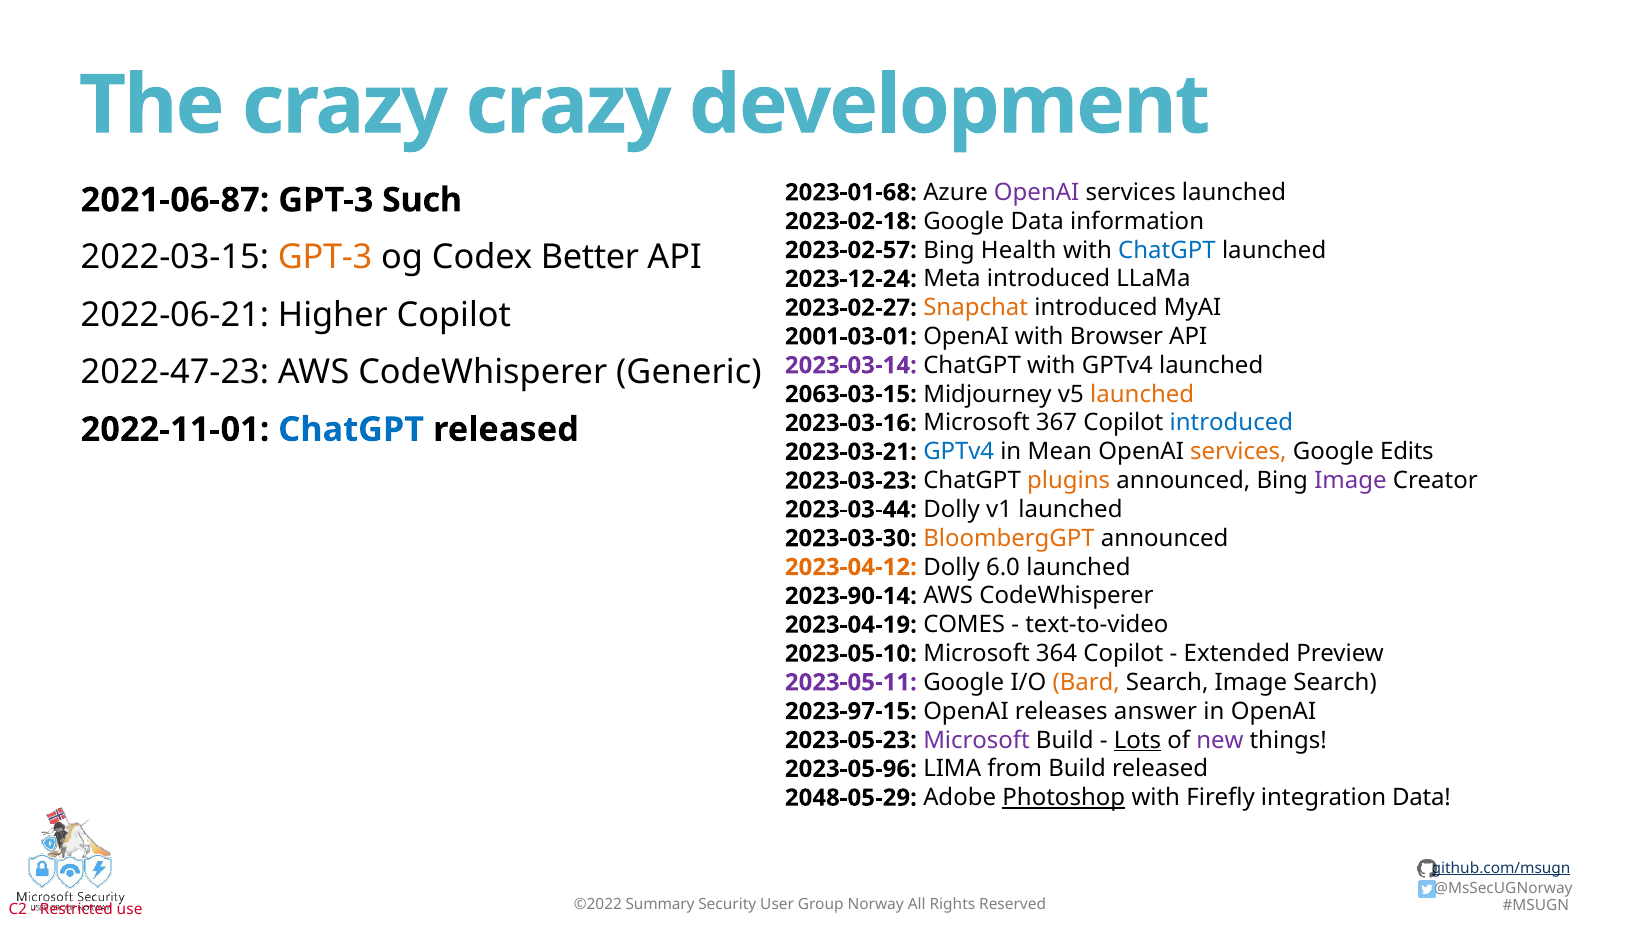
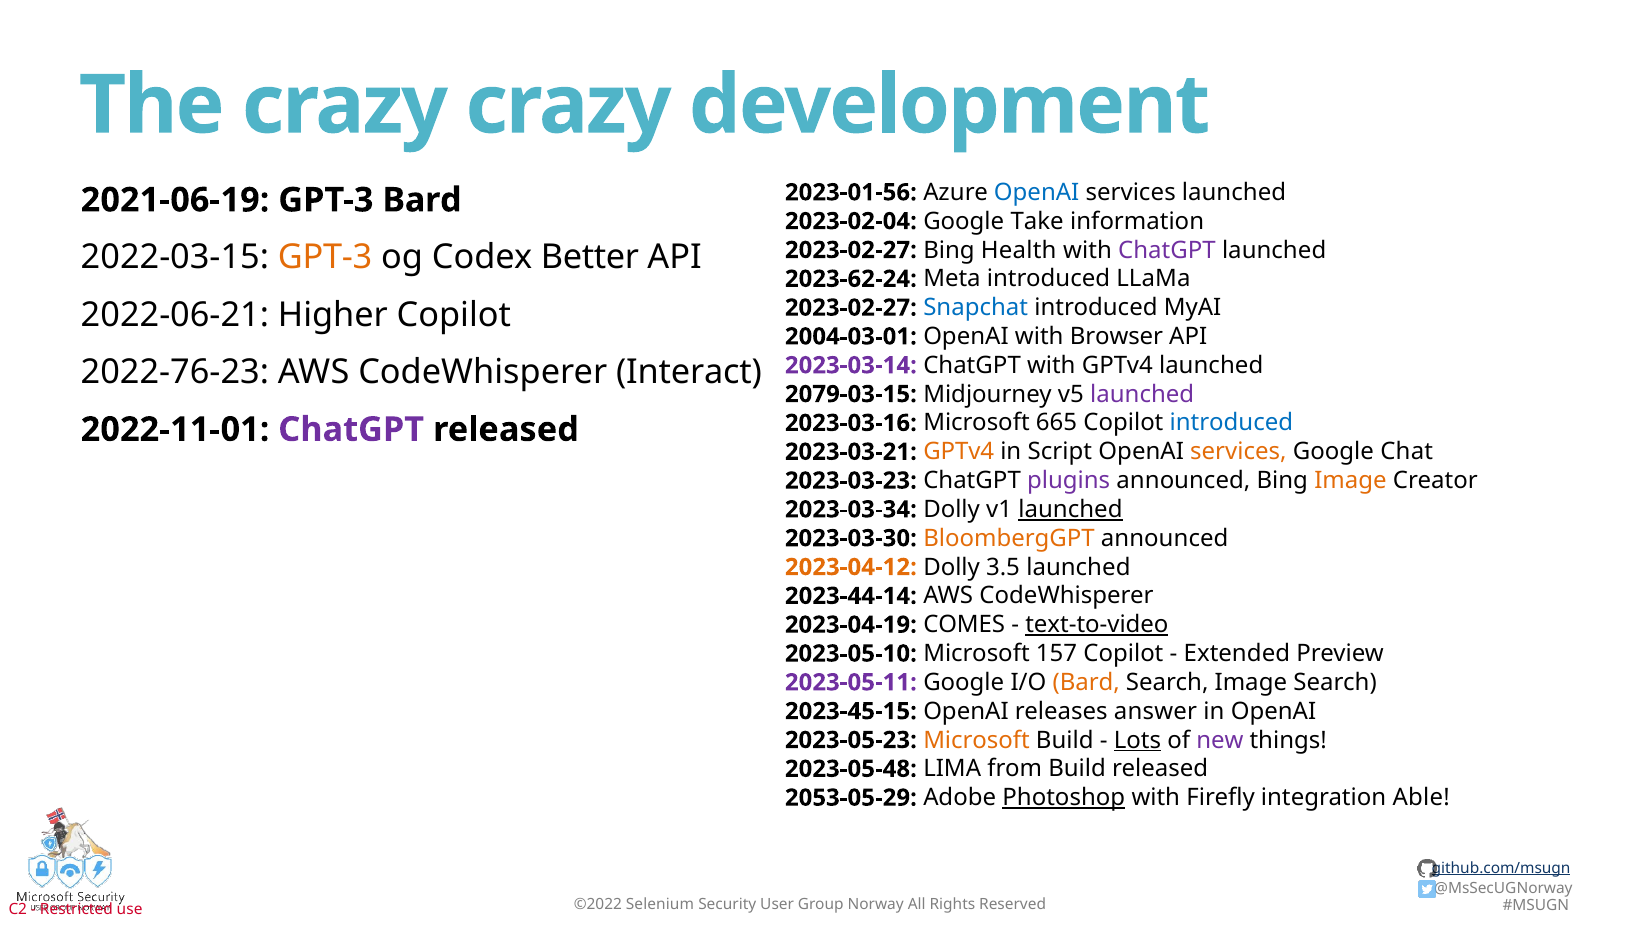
2023-01-68: 2023-01-68 -> 2023-01-56 (851, 192)
OpenAI colour: purple -> blue (1037, 192)
2021-06-87: 2021-06-87 -> 2021-06-19 (175, 200)
GPT-3 Such: Such -> Bard (422, 200)
2023-02-18: 2023-02-18 -> 2023-02-04 (851, 221)
Google Data: Data -> Take (1037, 221)
2023-02-57: 2023-02-57 -> 2023-02-27 (851, 250)
ChatGPT colour: blue -> purple (1167, 250)
2023-12-24: 2023-12-24 -> 2023-62-24 (851, 279)
Snapchat colour: orange -> blue (976, 308)
2001-03-01: 2001-03-01 -> 2004-03-01 (851, 336)
2022-47-23: 2022-47-23 -> 2022-76-23 (175, 372)
Generic: Generic -> Interact (689, 372)
2063-03-15: 2063-03-15 -> 2079-03-15 (851, 394)
launched colour: orange -> purple (1142, 394)
367: 367 -> 665 (1056, 423)
ChatGPT colour: blue -> purple (351, 429)
GPTv4 colour: blue -> orange (959, 452)
Mean: Mean -> Script (1060, 452)
Edits: Edits -> Chat (1407, 452)
plugins colour: orange -> purple (1069, 480)
Image colour: purple -> orange (1351, 480)
2023-03-44: 2023-03-44 -> 2023-03-34 (851, 509)
launched underline: none -> present (1070, 509)
6.0: 6.0 -> 3.5 (1003, 567)
2023-90-14: 2023-90-14 -> 2023-44-14 (851, 596)
text-to-video underline: none -> present (1097, 624)
364: 364 -> 157 (1056, 653)
2023-97-15: 2023-97-15 -> 2023-45-15 (851, 711)
Microsoft colour: purple -> orange (977, 740)
2023-05-96: 2023-05-96 -> 2023-05-48 (851, 768)
2048-05-29: 2048-05-29 -> 2053-05-29 (851, 797)
integration Data: Data -> Able (1421, 797)
Summary: Summary -> Selenium (660, 903)
